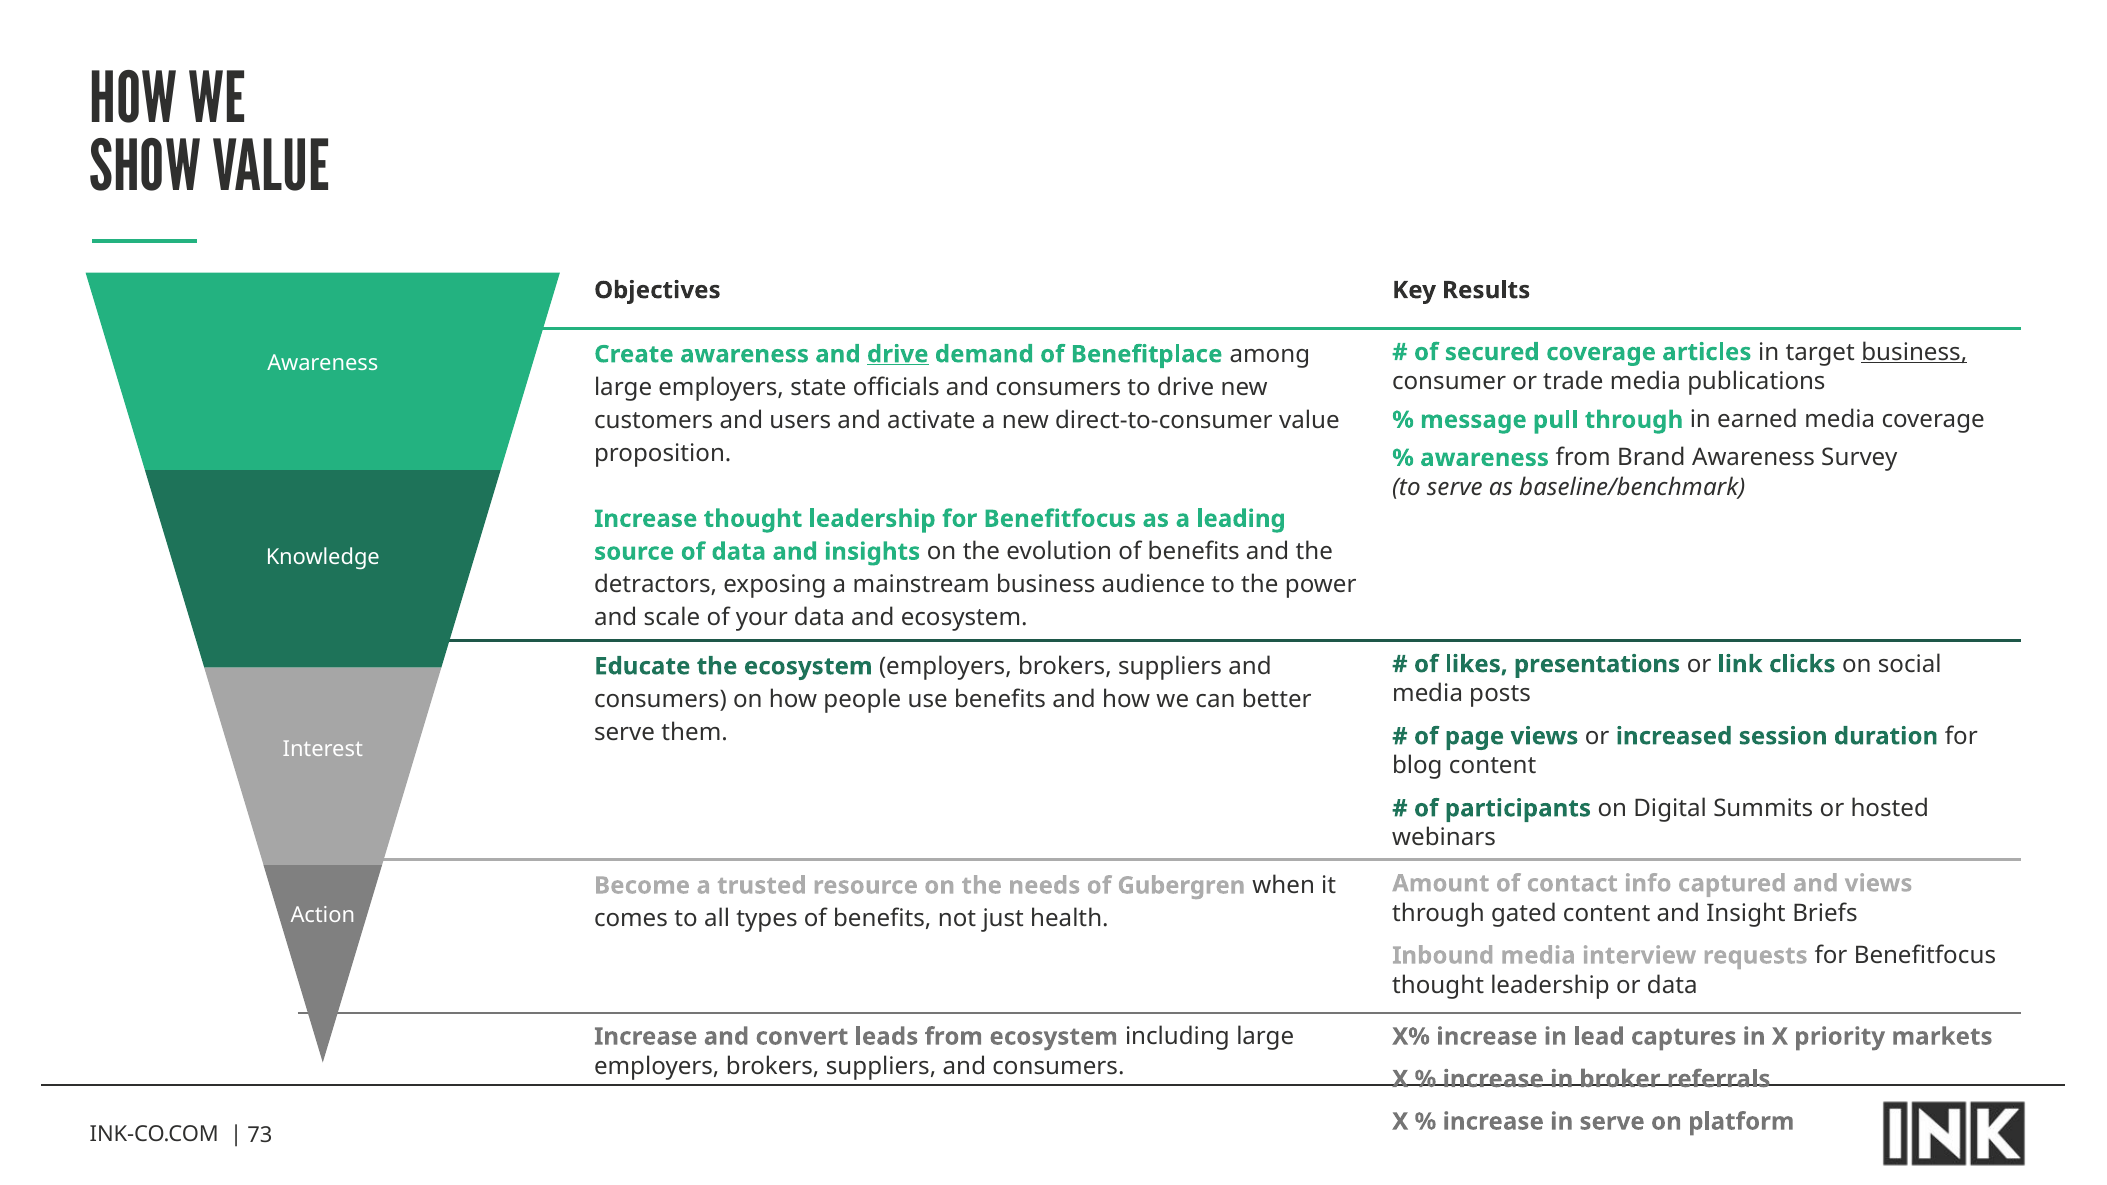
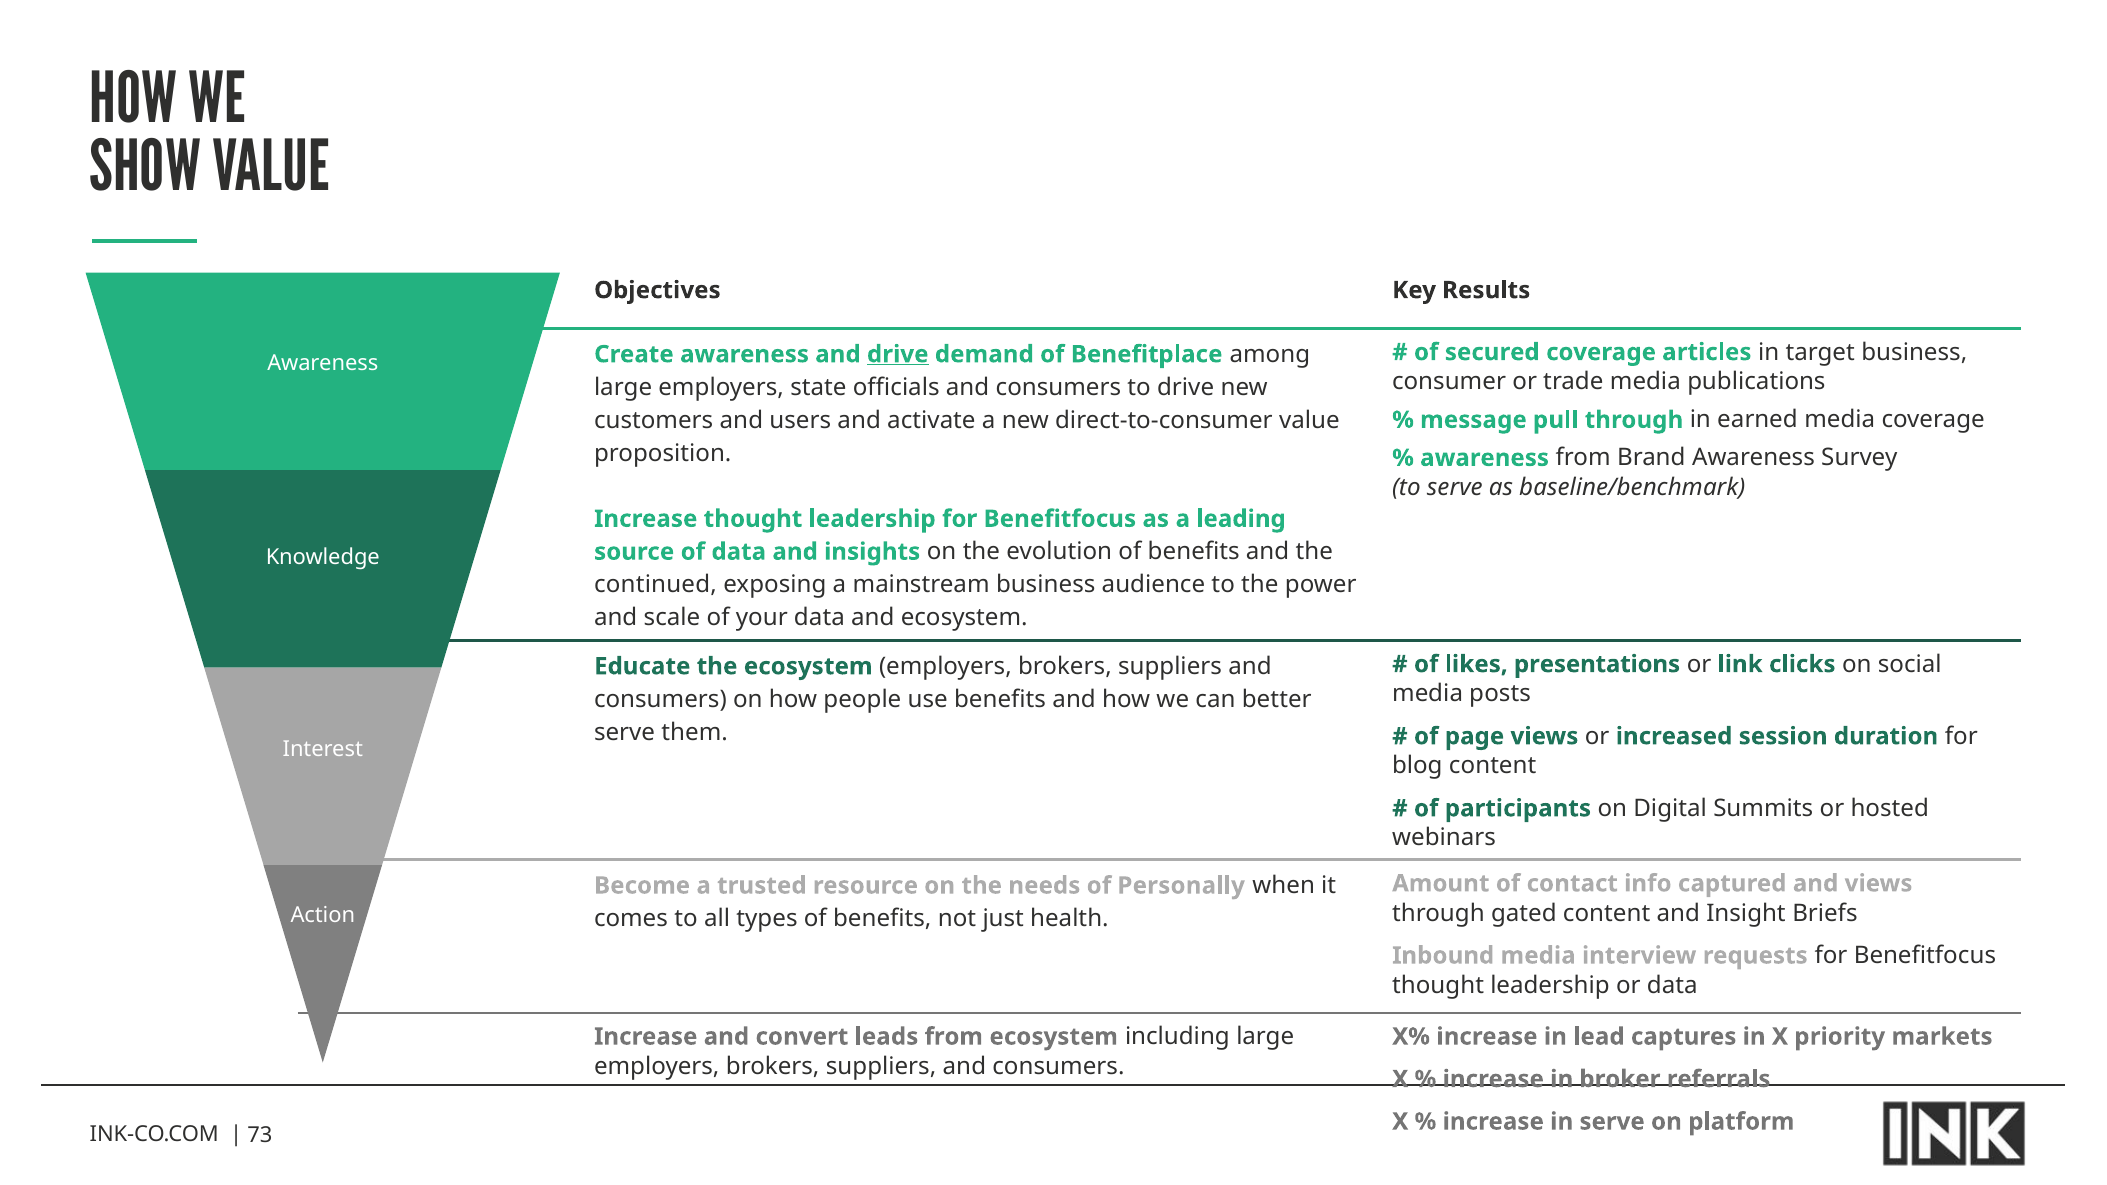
business underline: present -> none (1914, 352)
detractors: detractors -> continued (655, 585)
Gubergren: Gubergren -> Personally (1181, 886)
